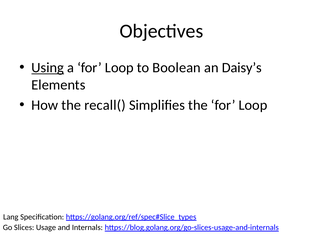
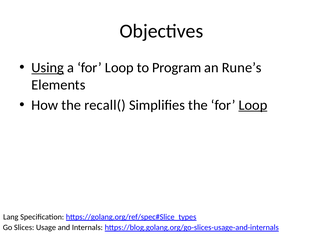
Boolean: Boolean -> Program (177, 68)
Daisy’s: Daisy’s -> Rune’s (242, 68)
Loop underline: none -> present (253, 105)
